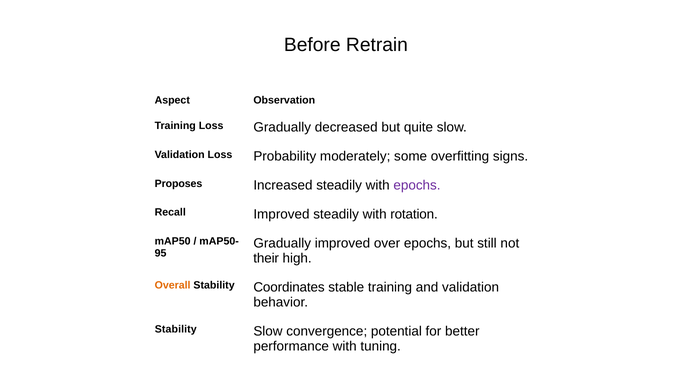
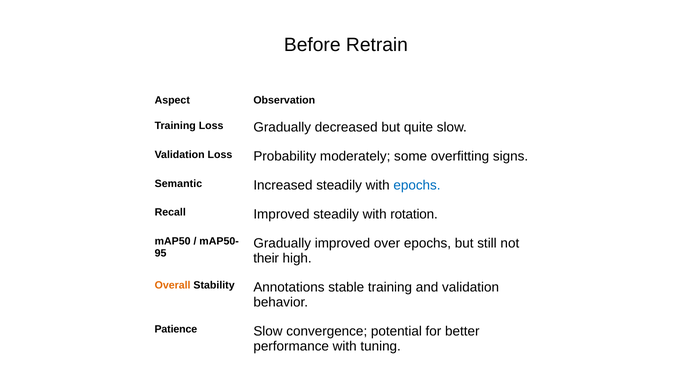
Proposes: Proposes -> Semantic (178, 184)
epochs colour: purple -> blue (417, 185)
Coordinates: Coordinates -> Annotations (289, 287)
Stability: Stability -> Patience (176, 330)
